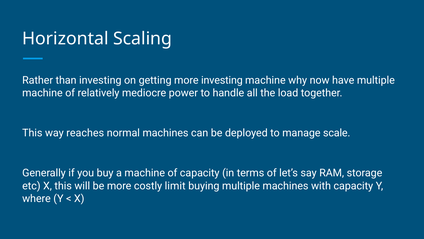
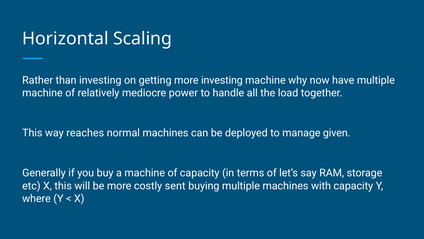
scale: scale -> given (337, 133)
limit: limit -> sent (175, 185)
